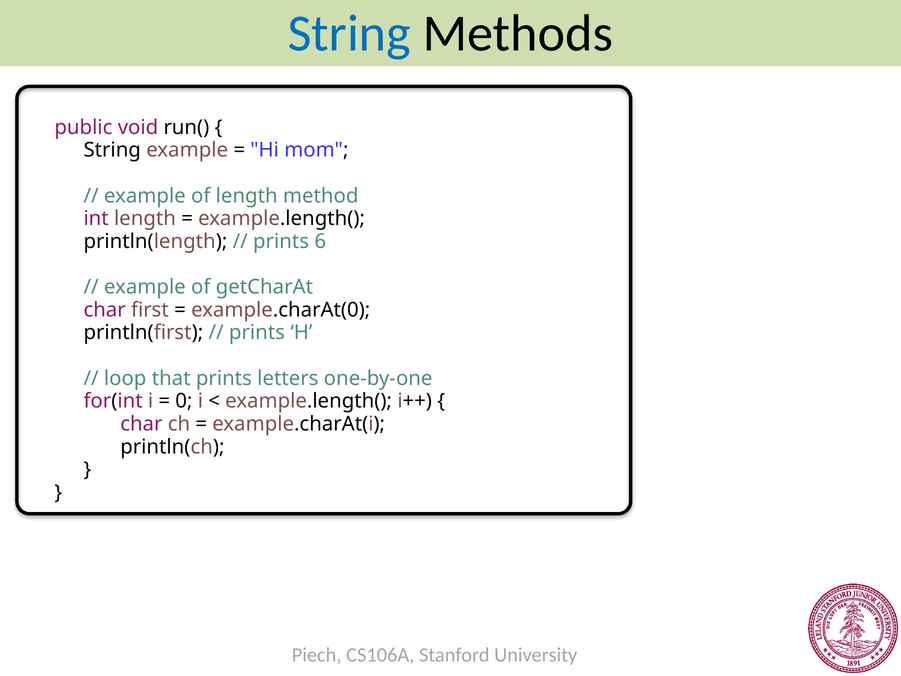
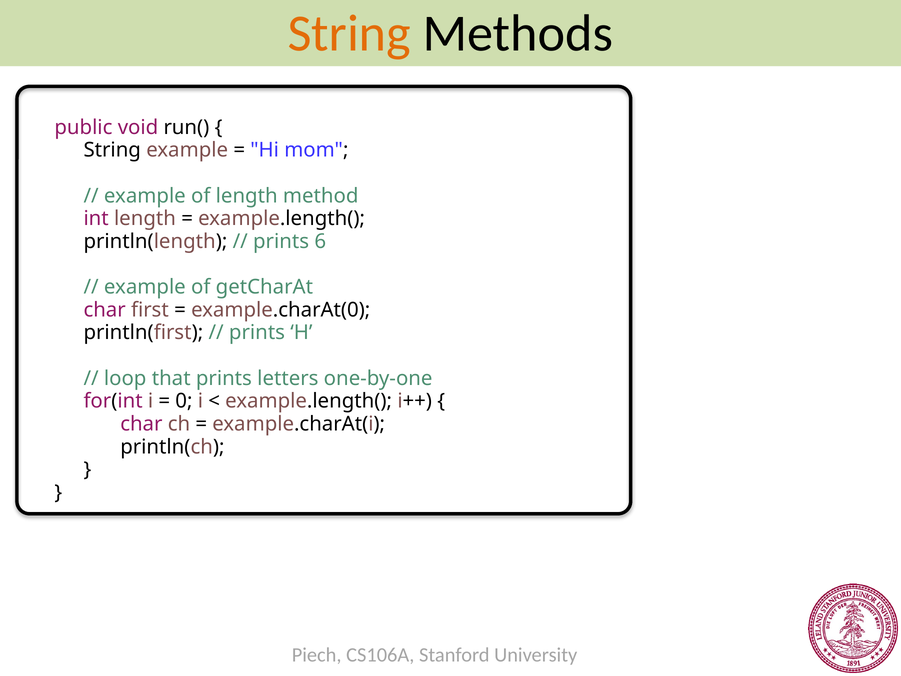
String colour: blue -> orange (349, 33)
